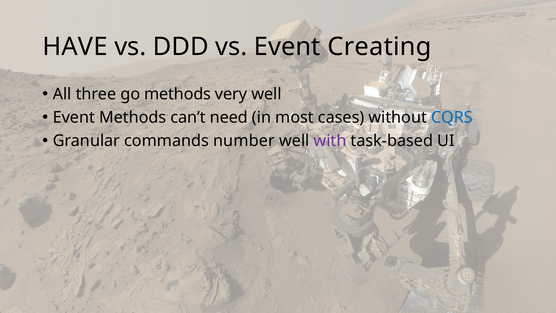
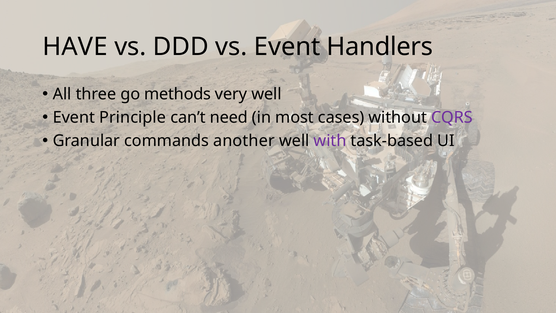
Creating: Creating -> Handlers (380, 47)
Event Methods: Methods -> Principle (133, 117)
CQRS colour: blue -> purple (452, 117)
number: number -> another (244, 141)
